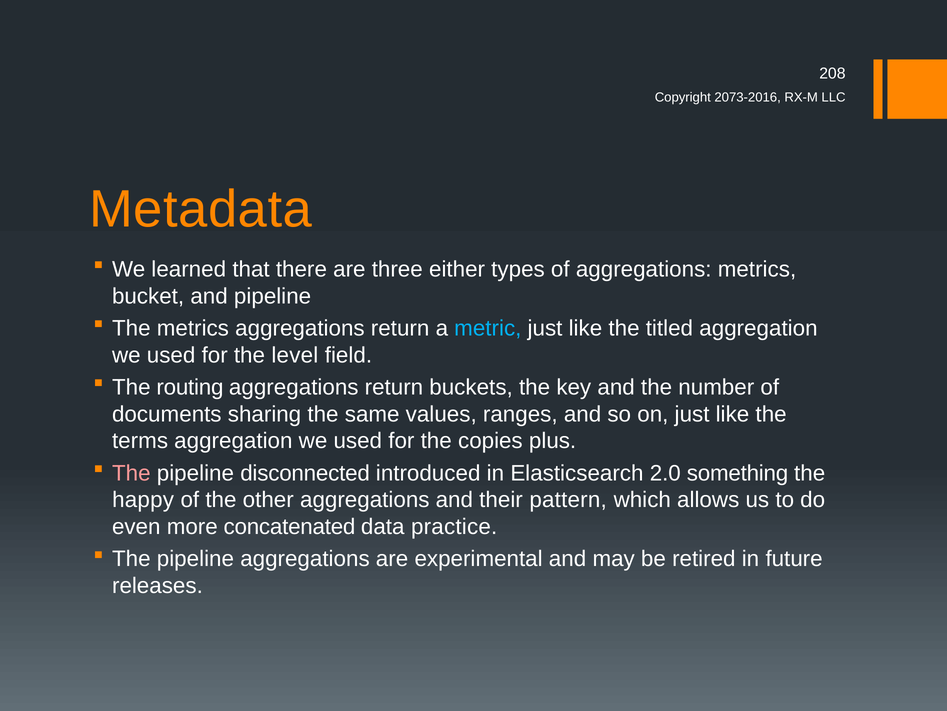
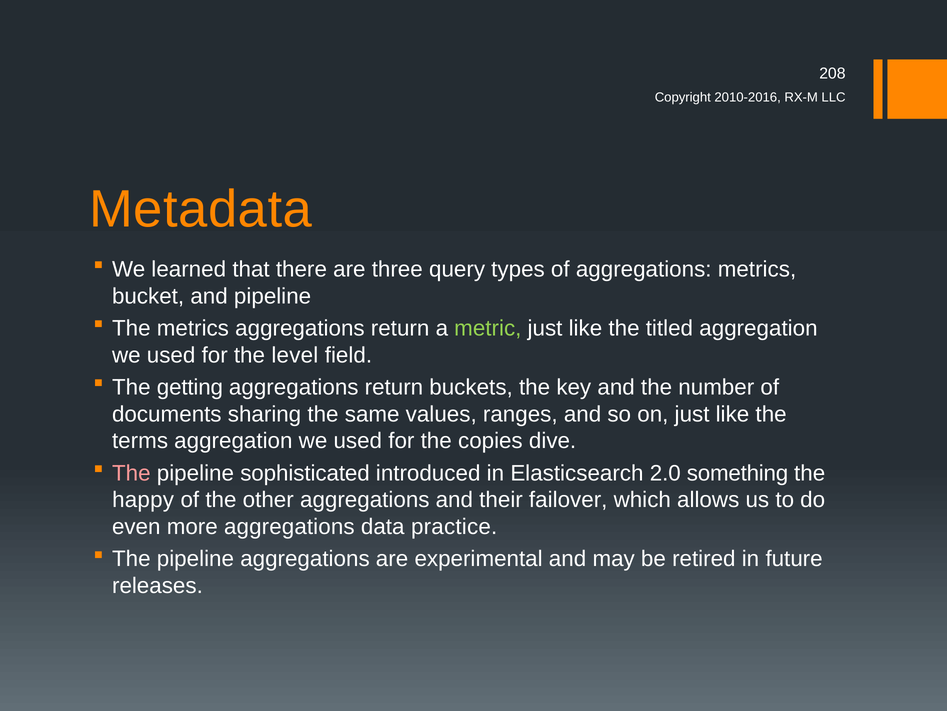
2073-2016: 2073-2016 -> 2010-2016 (748, 97)
either: either -> query (457, 269)
metric colour: light blue -> light green (488, 328)
routing: routing -> getting (190, 387)
plus: plus -> dive (553, 441)
disconnected: disconnected -> sophisticated (305, 473)
pattern: pattern -> failover (568, 500)
more concatenated: concatenated -> aggregations (289, 526)
